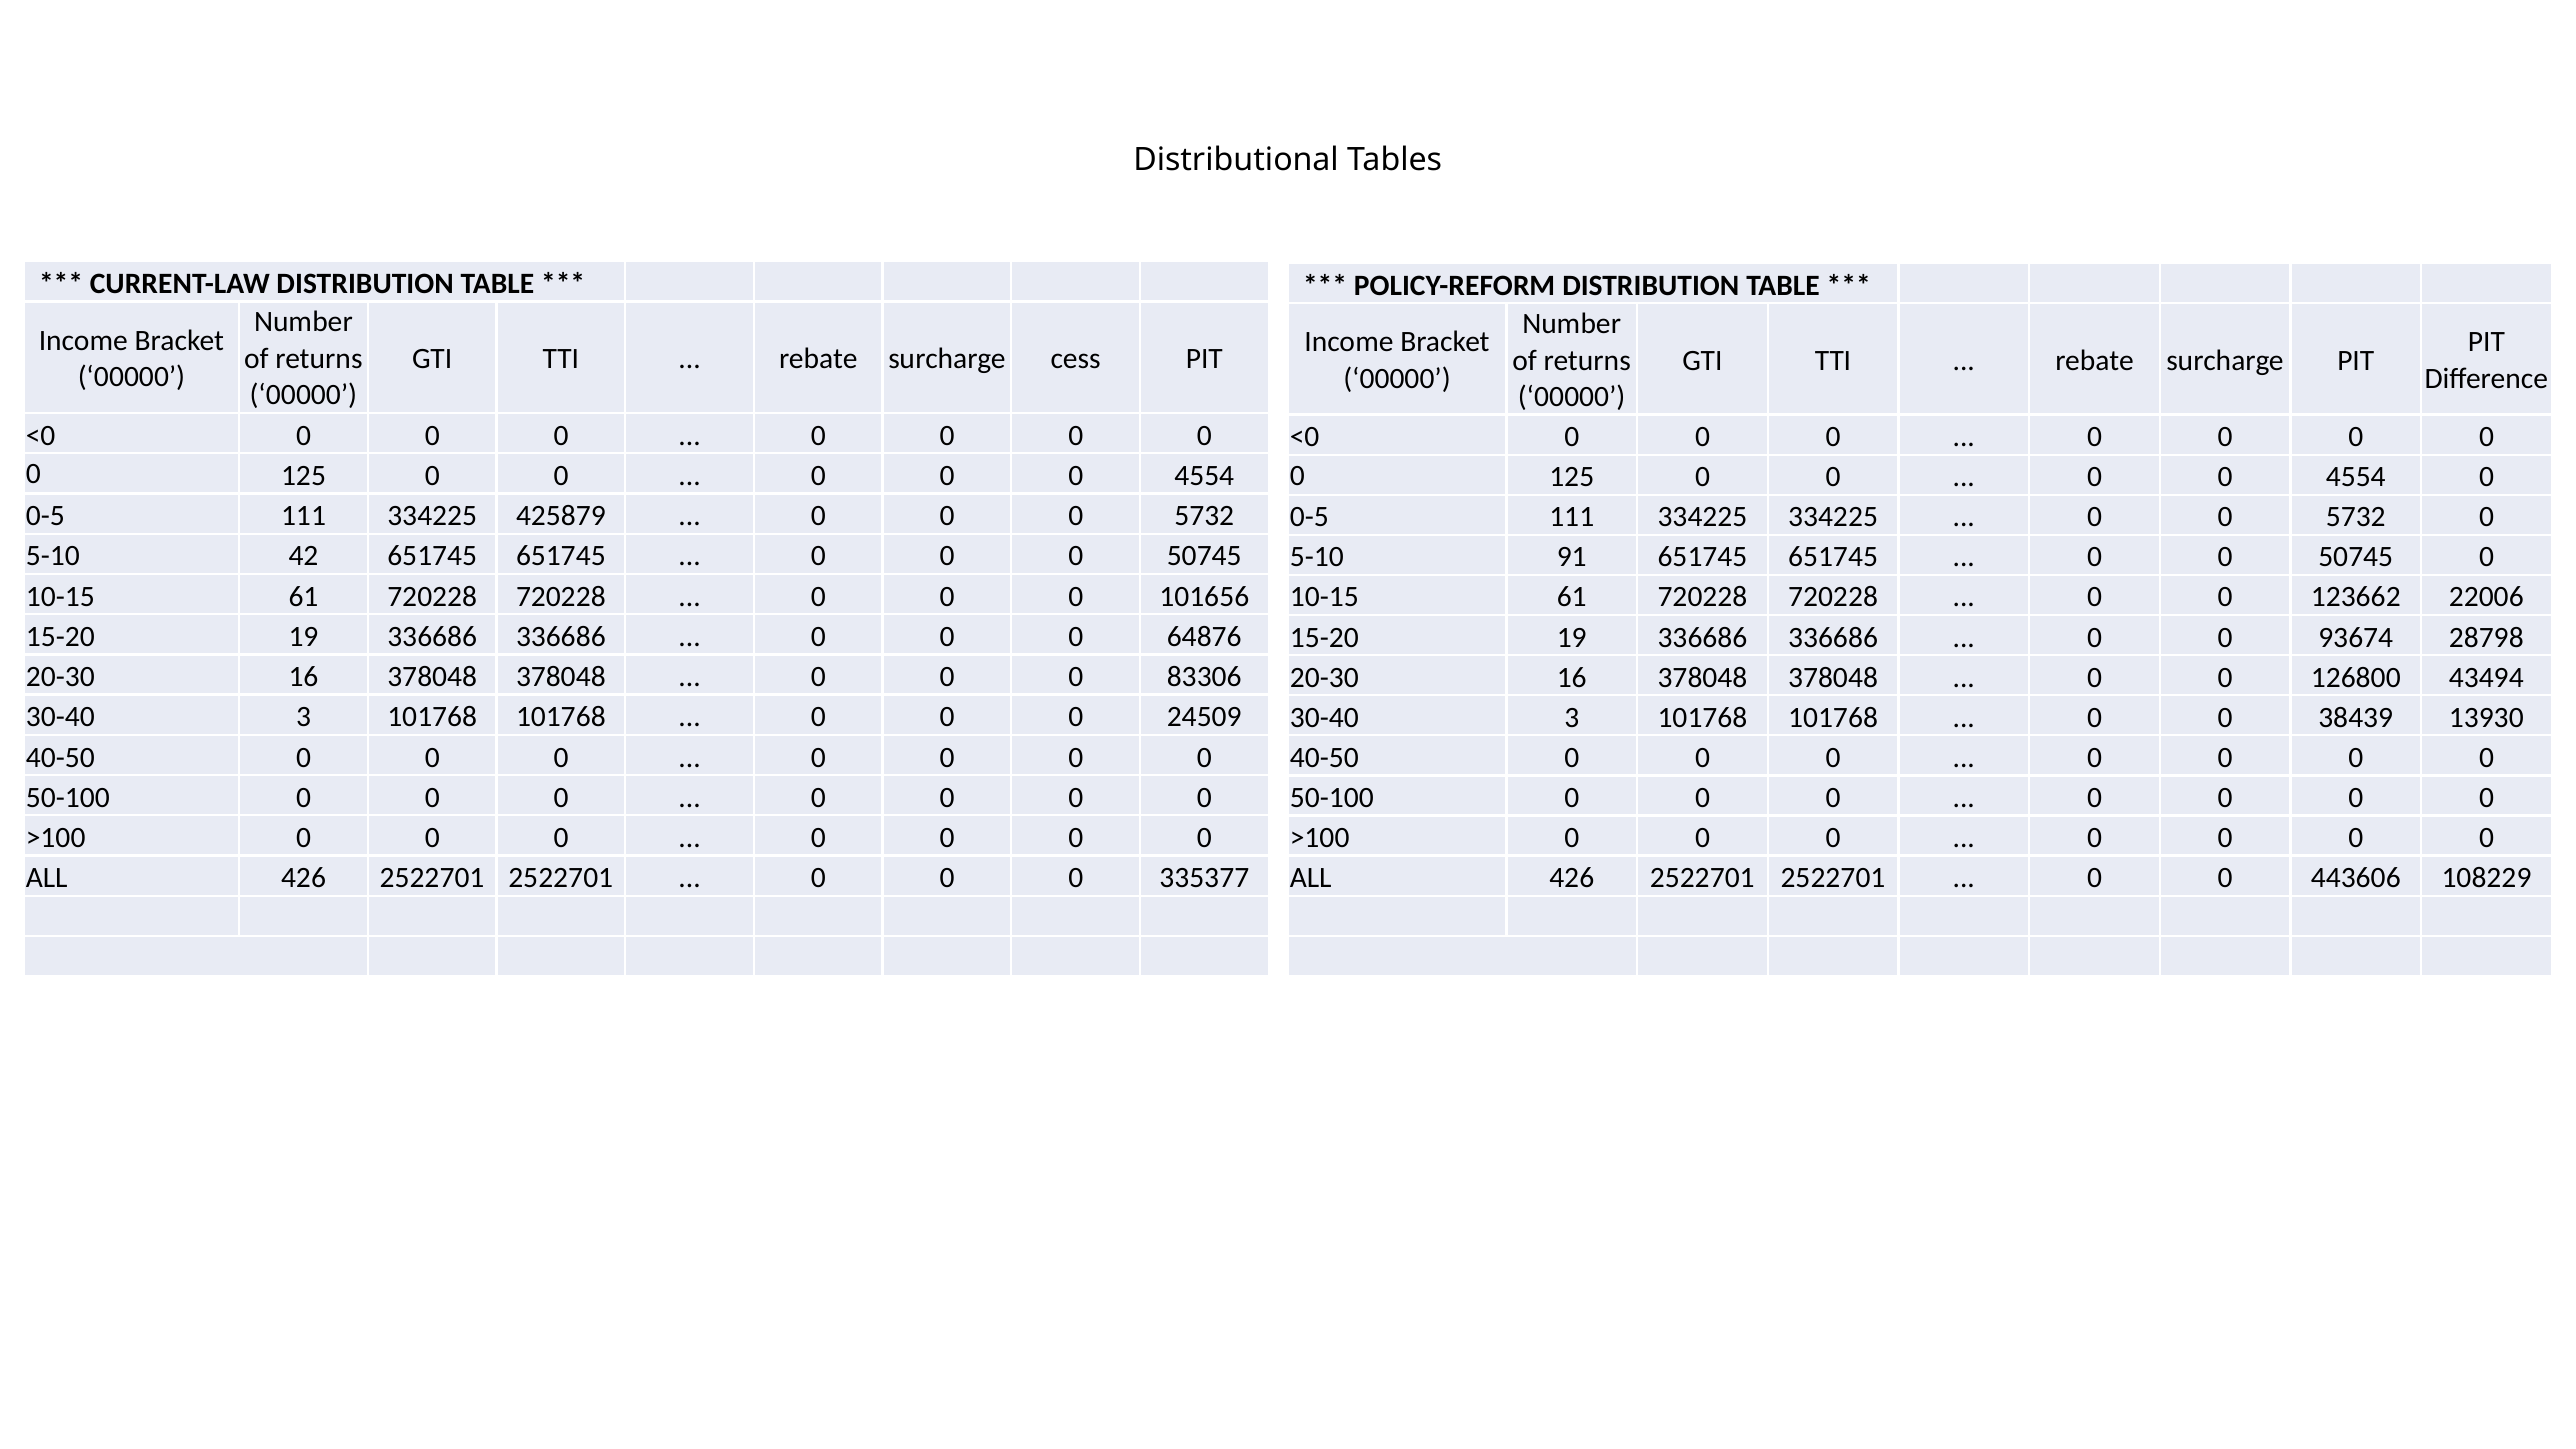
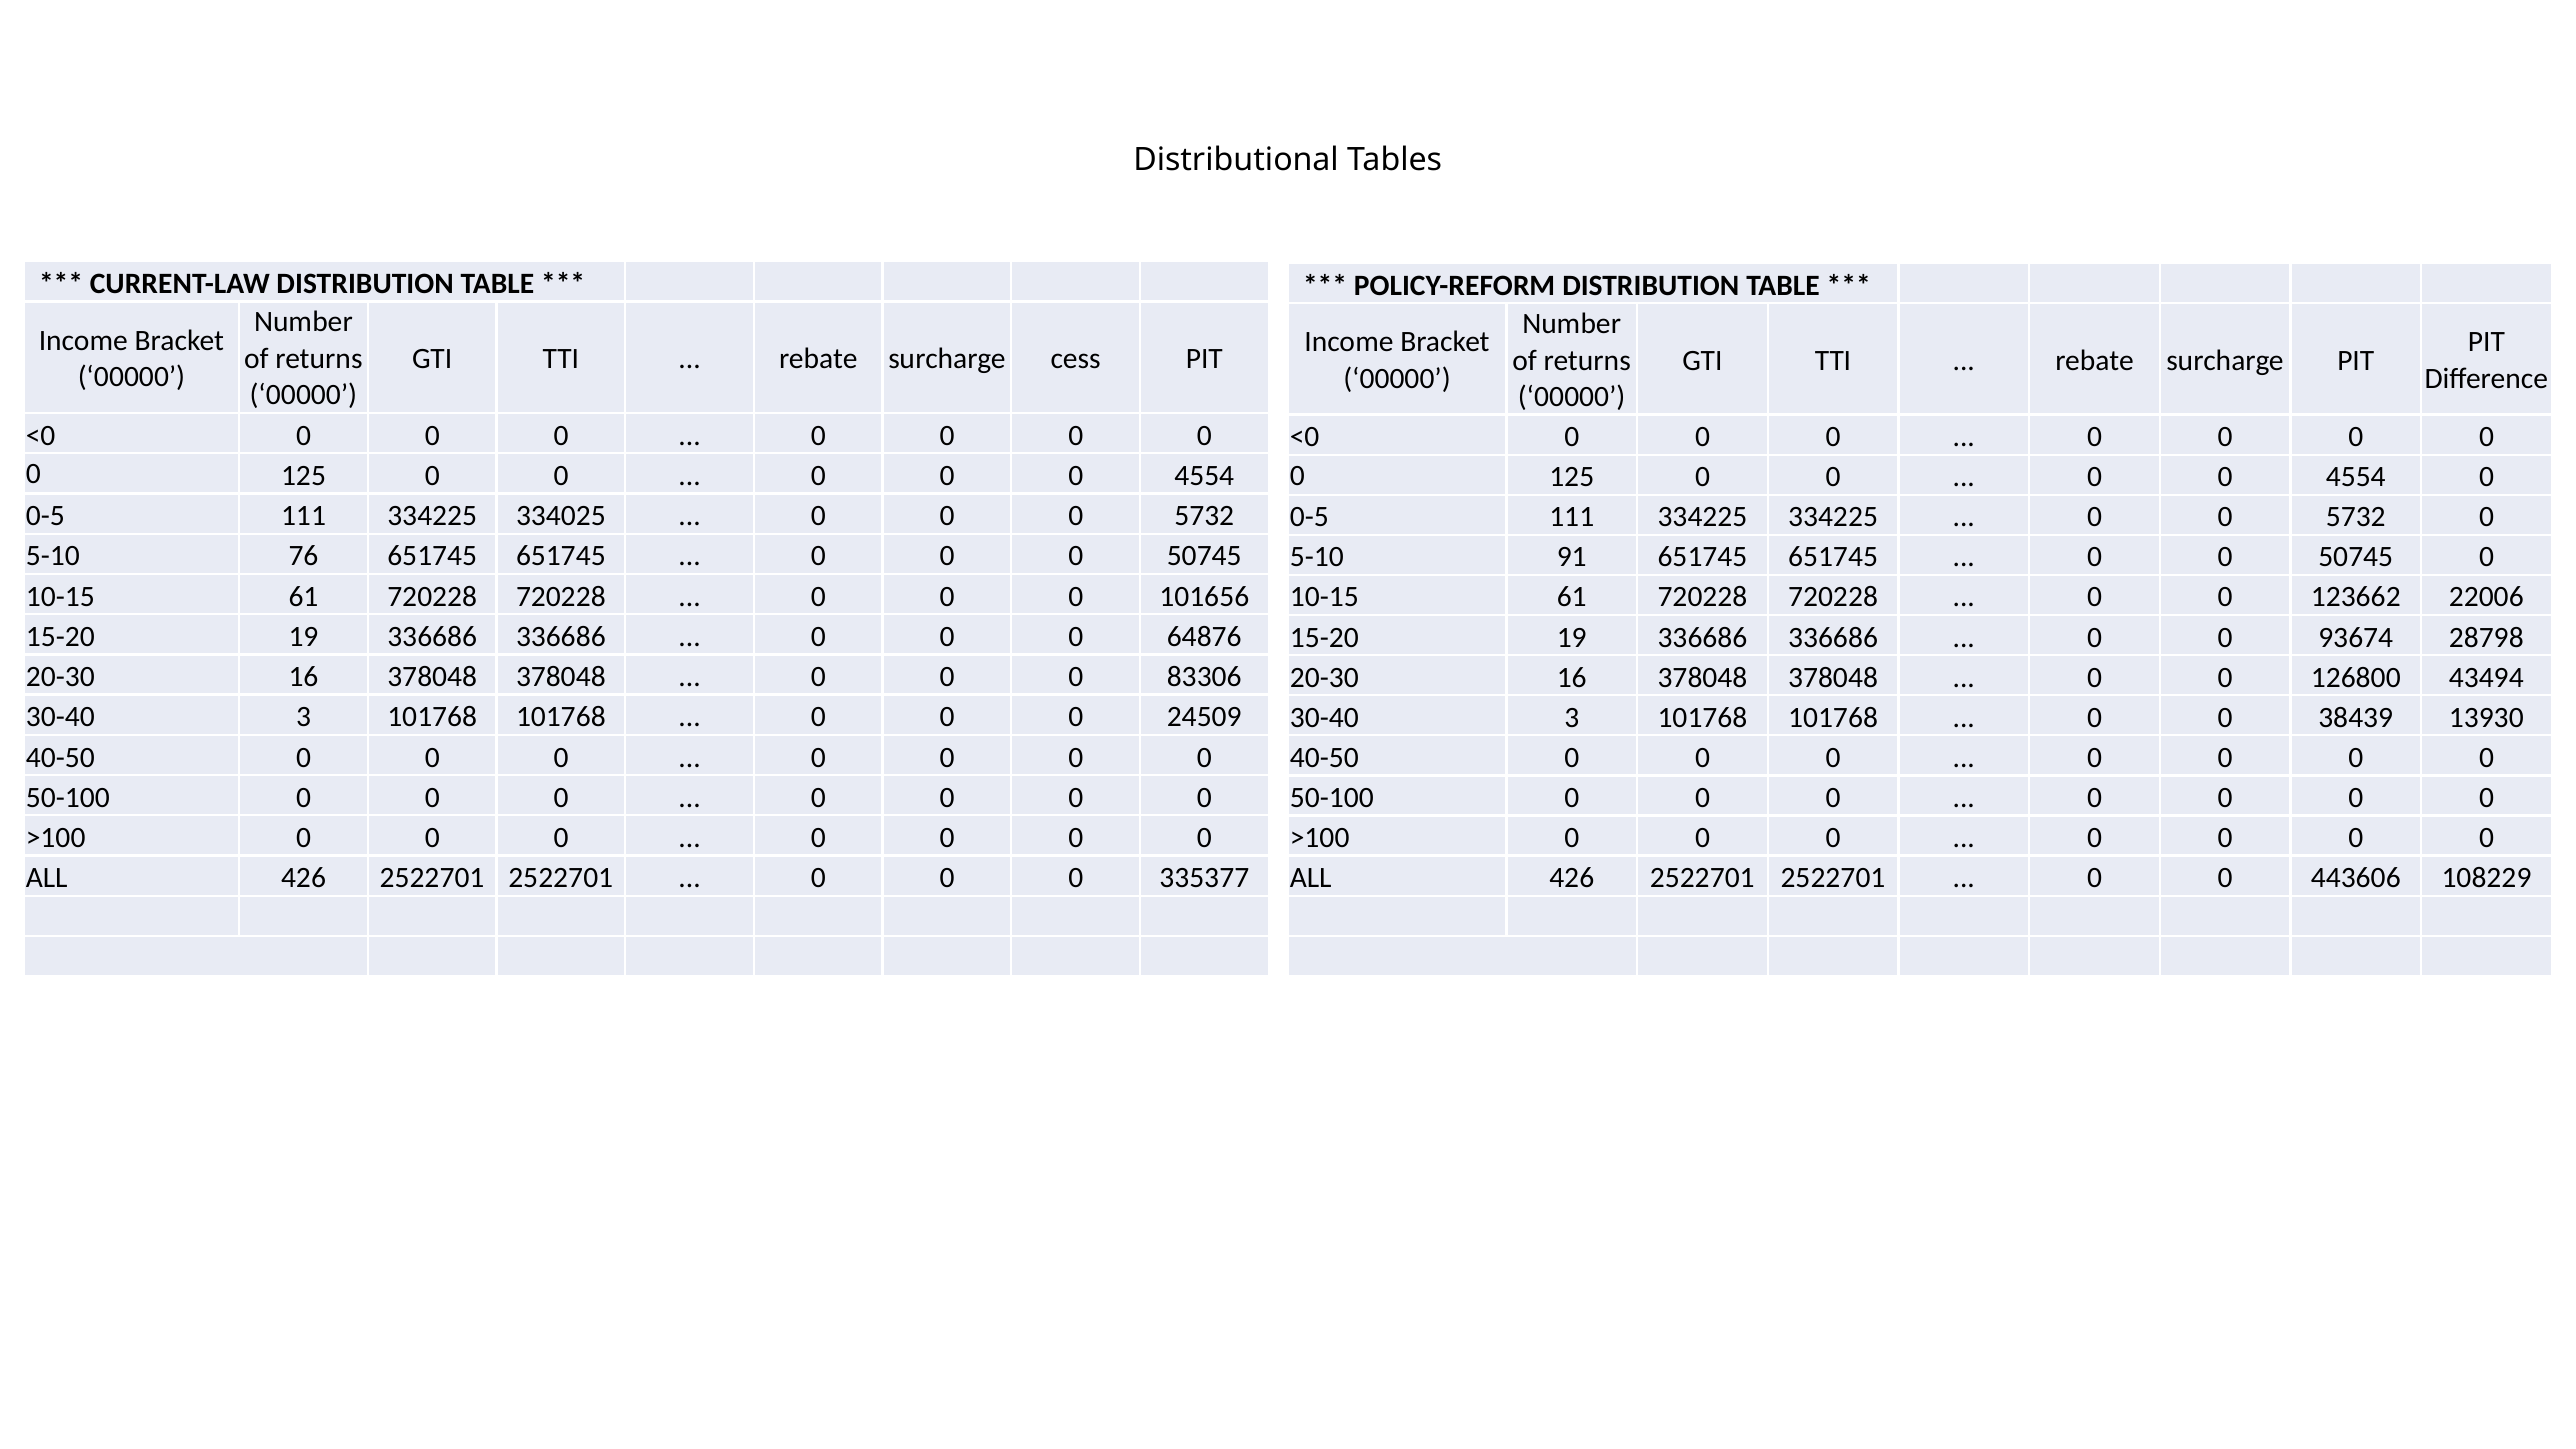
425879: 425879 -> 334025 (561, 516)
42: 42 -> 76 (303, 556)
